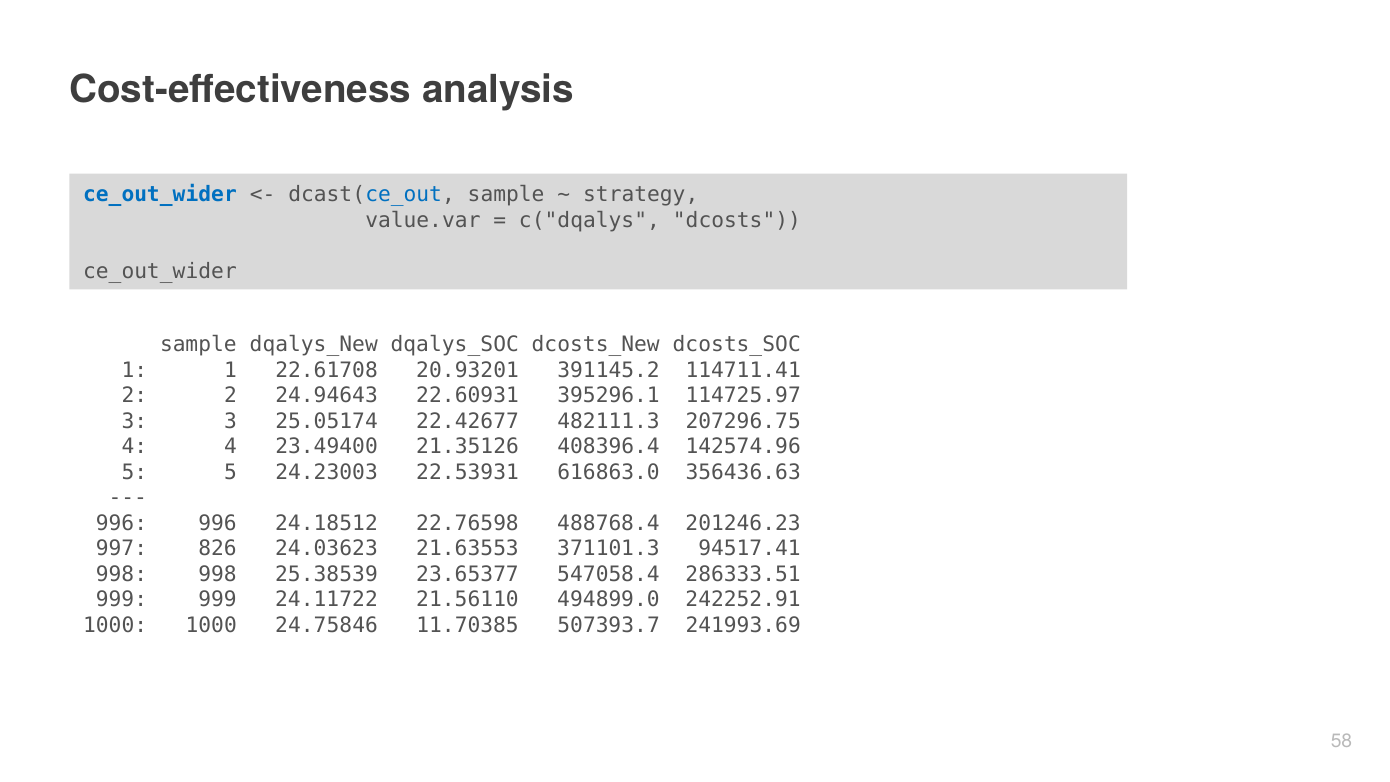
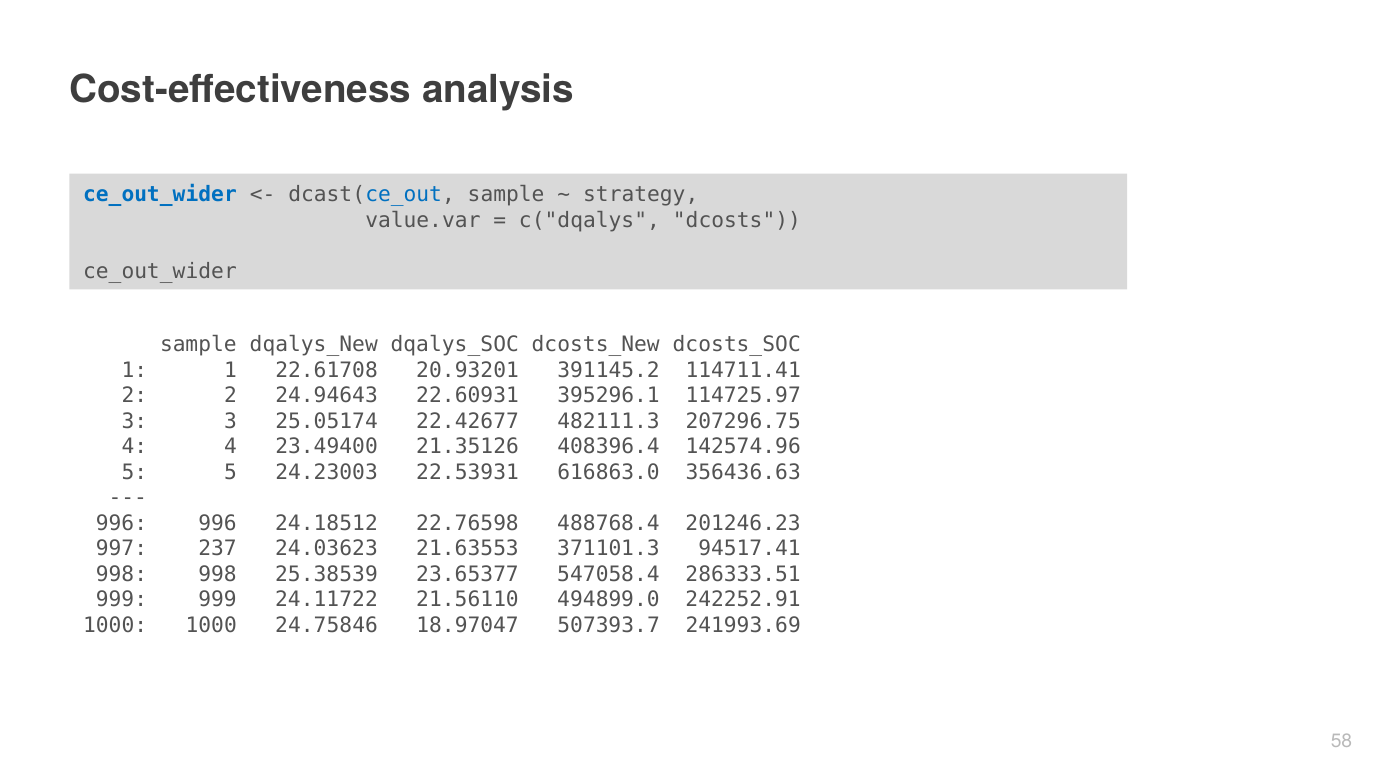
826: 826 -> 237 (218, 549)
11.70385: 11.70385 -> 18.97047 (468, 625)
